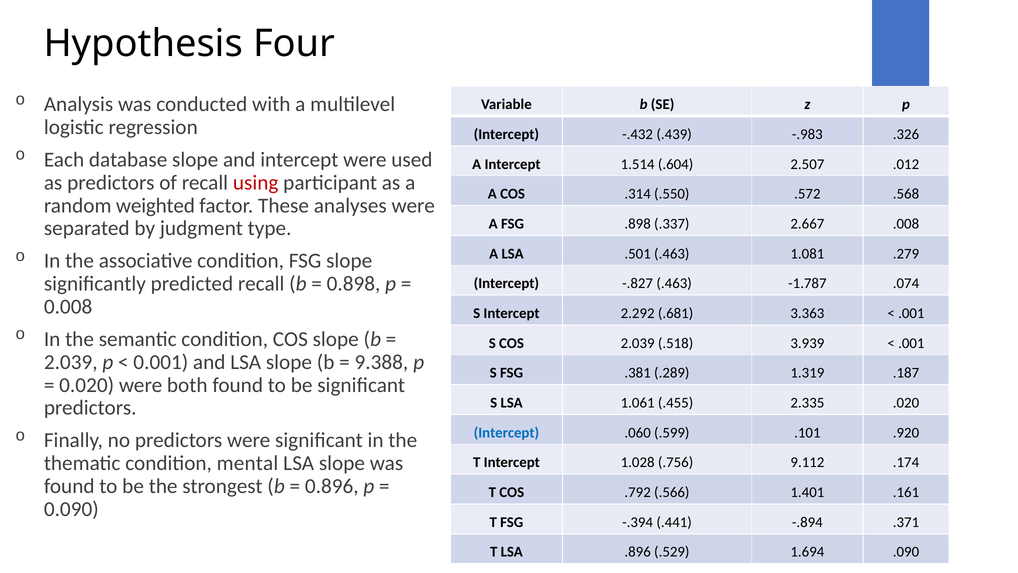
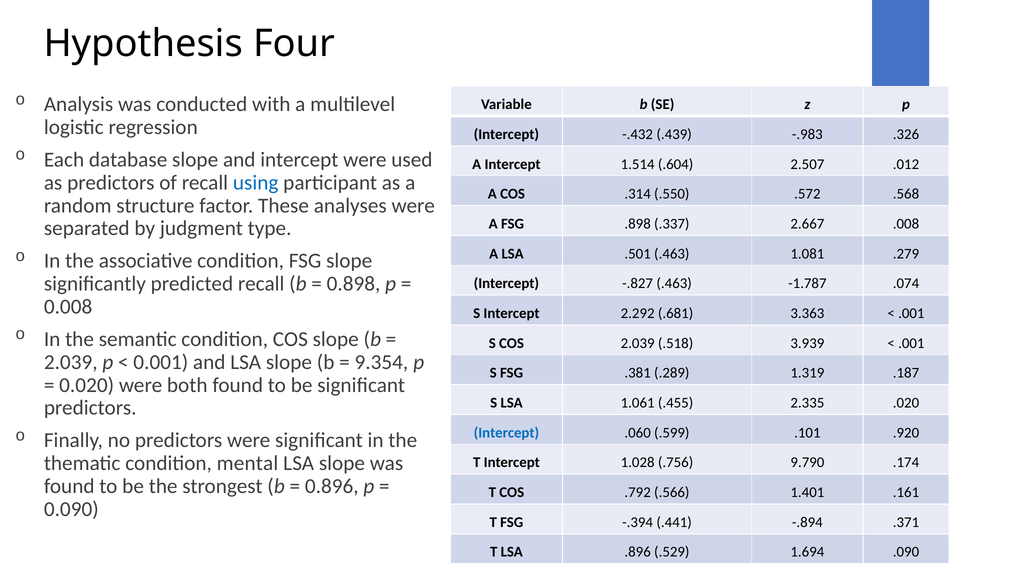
using colour: red -> blue (256, 182)
weighted: weighted -> structure (155, 205)
9.388: 9.388 -> 9.354 (381, 362)
9.112: 9.112 -> 9.790 (807, 462)
